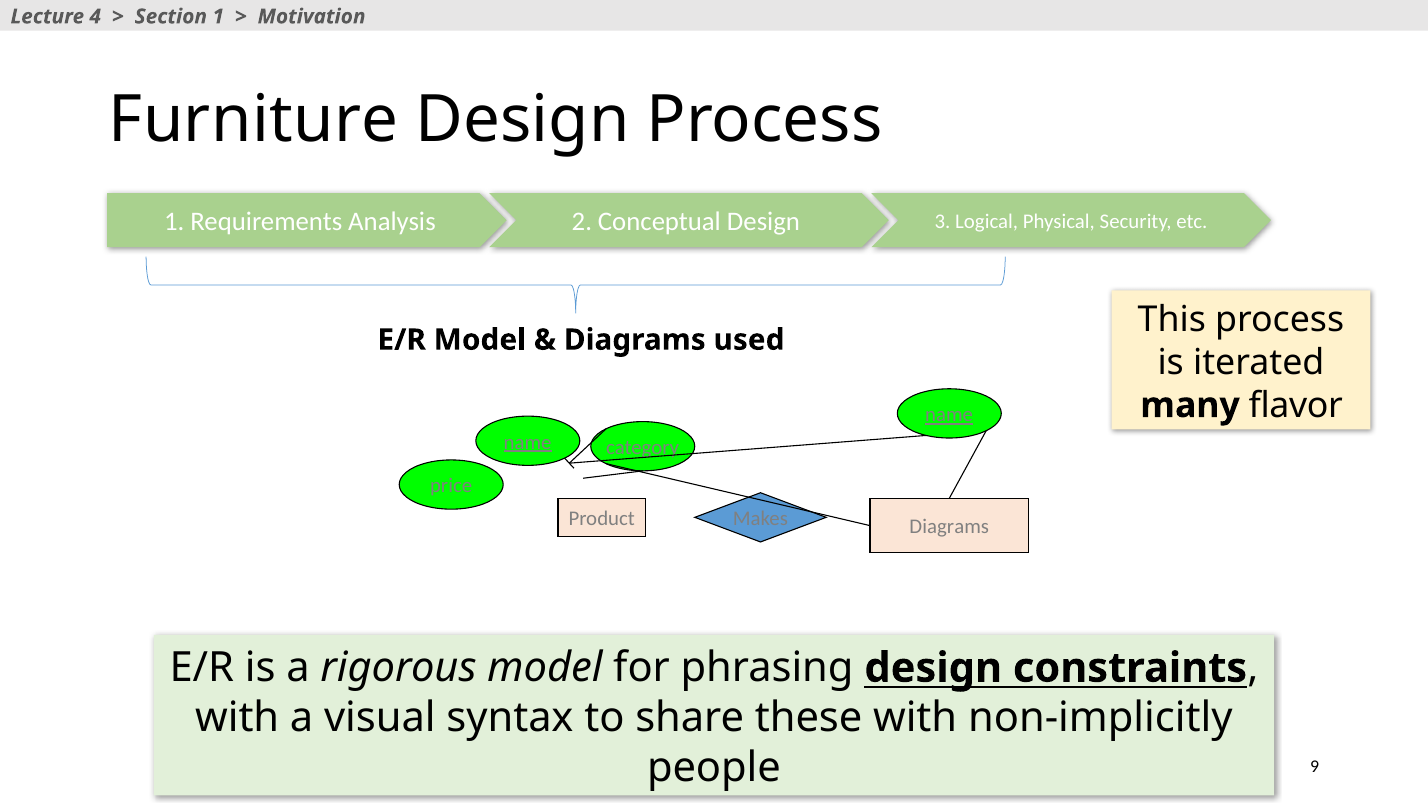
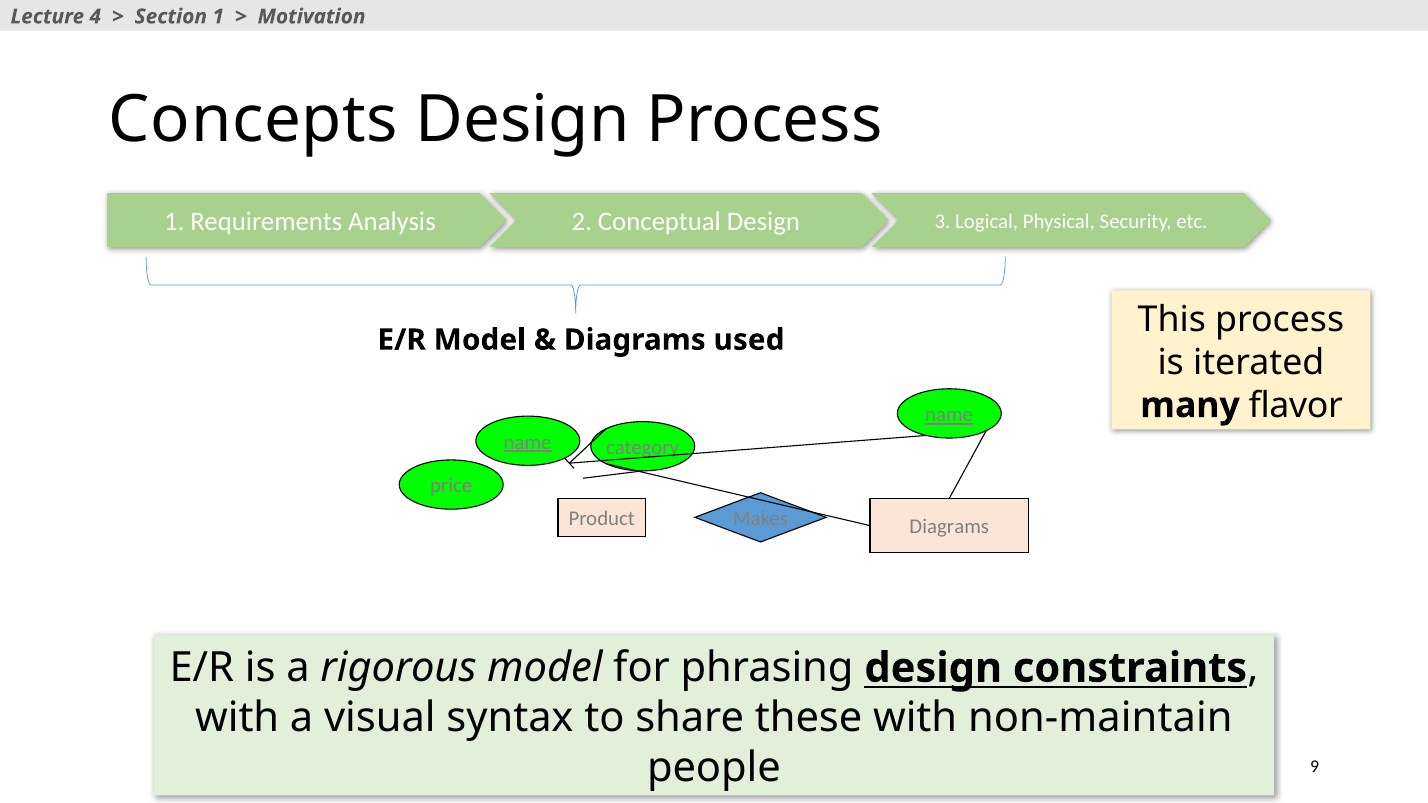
Furniture: Furniture -> Concepts (254, 120)
non-implicitly: non-implicitly -> non-maintain (1100, 718)
